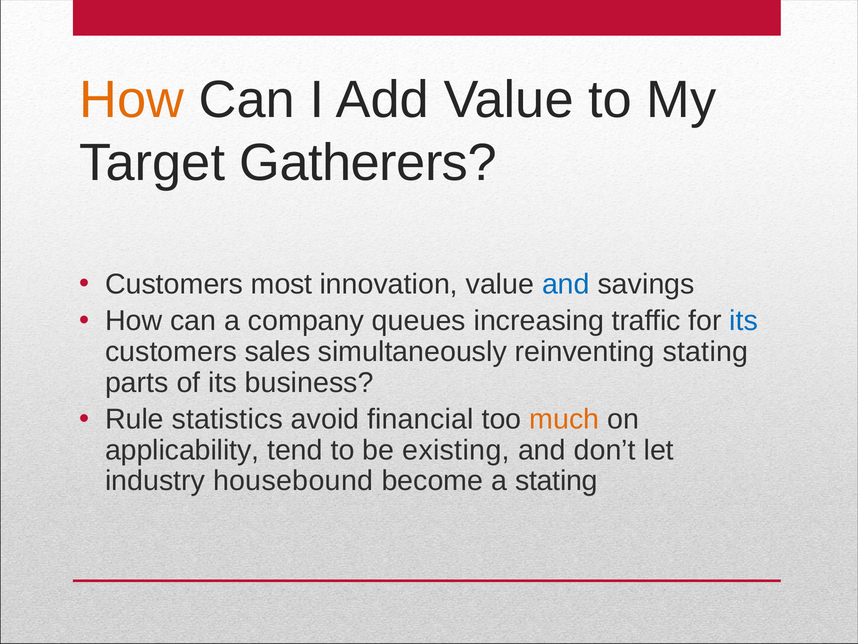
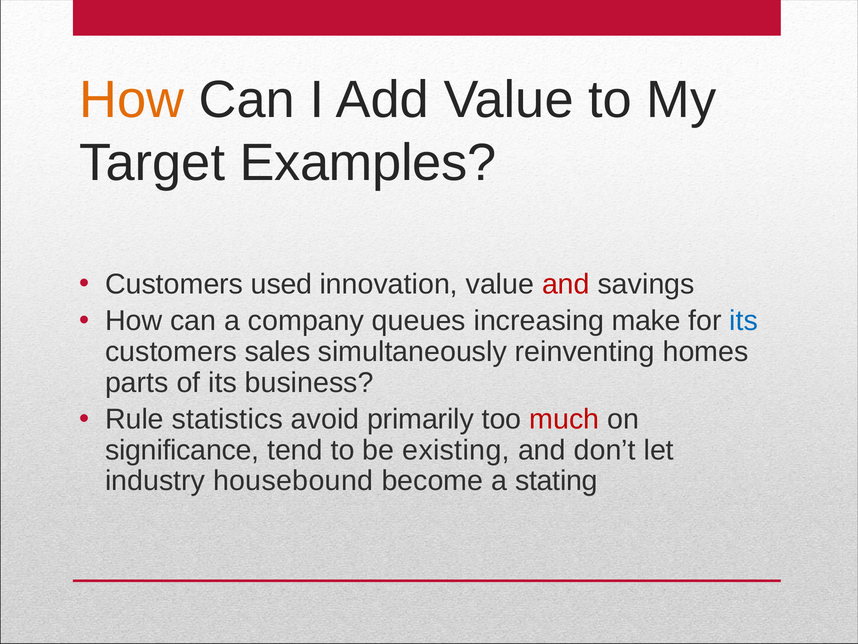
Gatherers: Gatherers -> Examples (368, 163)
most: most -> used (282, 284)
and colour: blue -> red (566, 284)
traffic: traffic -> make (646, 321)
reinventing stating: stating -> homes (706, 351)
financial: financial -> primarily (421, 419)
much colour: orange -> red (564, 419)
applicability: applicability -> significance (182, 450)
